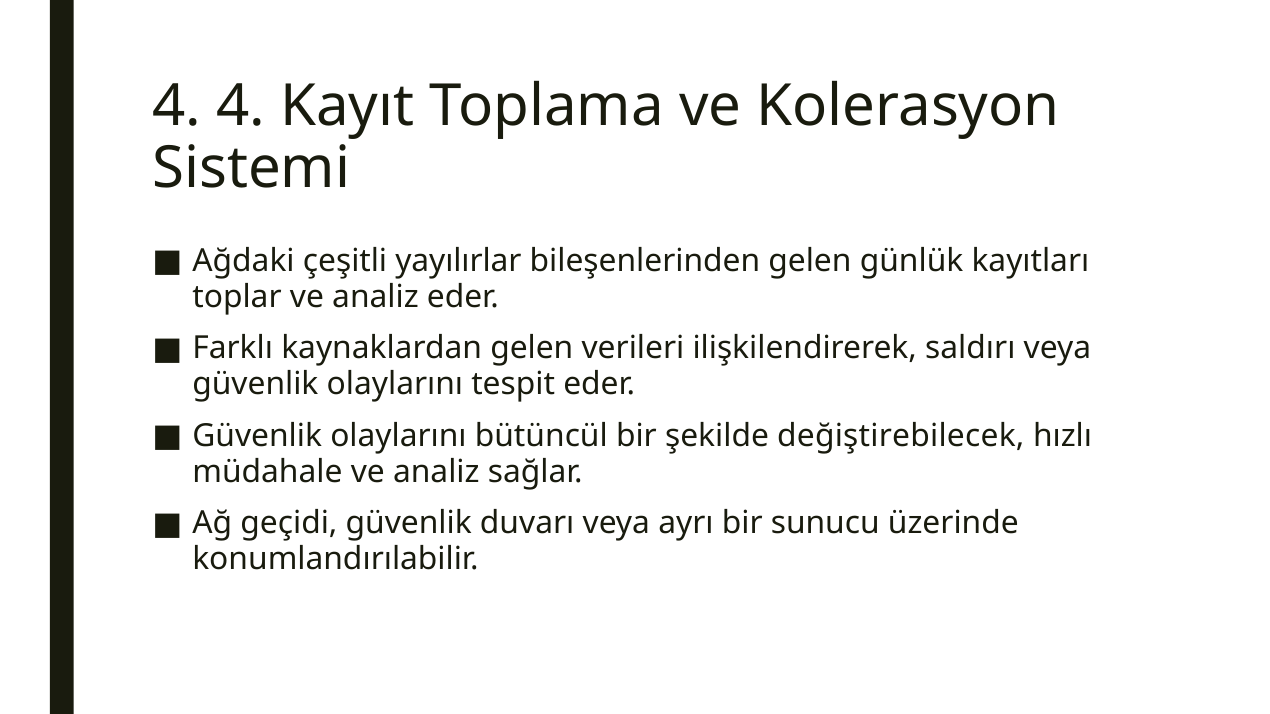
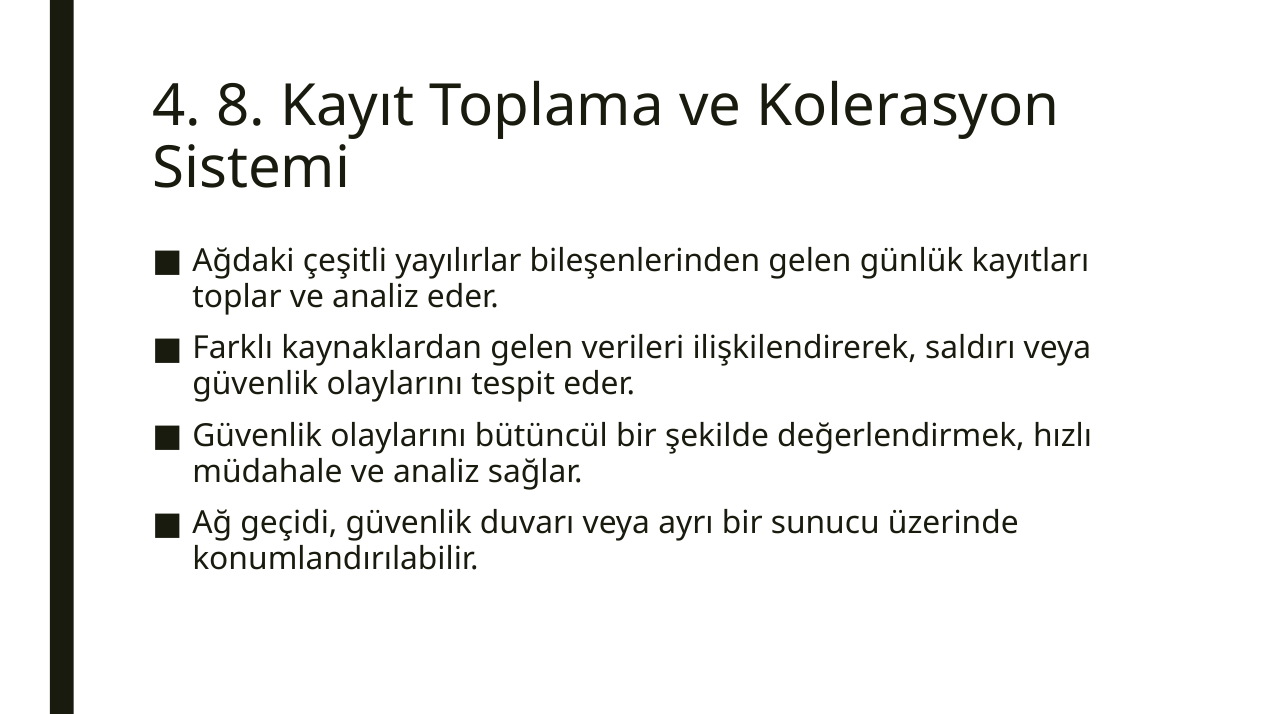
4 4: 4 -> 8 (241, 107)
değiştirebilecek: değiştirebilecek -> değerlendirmek (901, 436)
